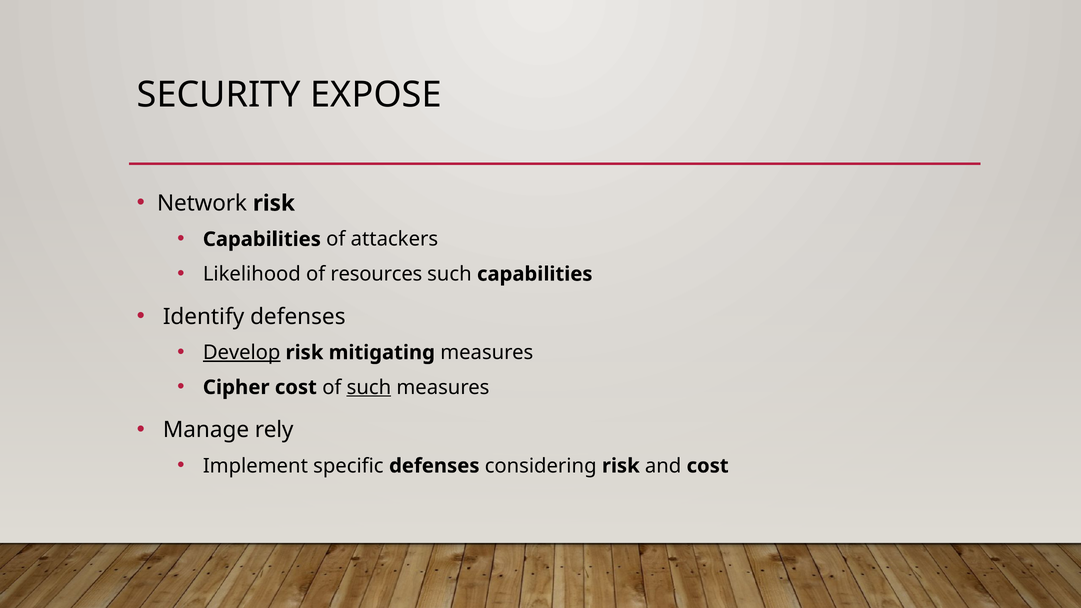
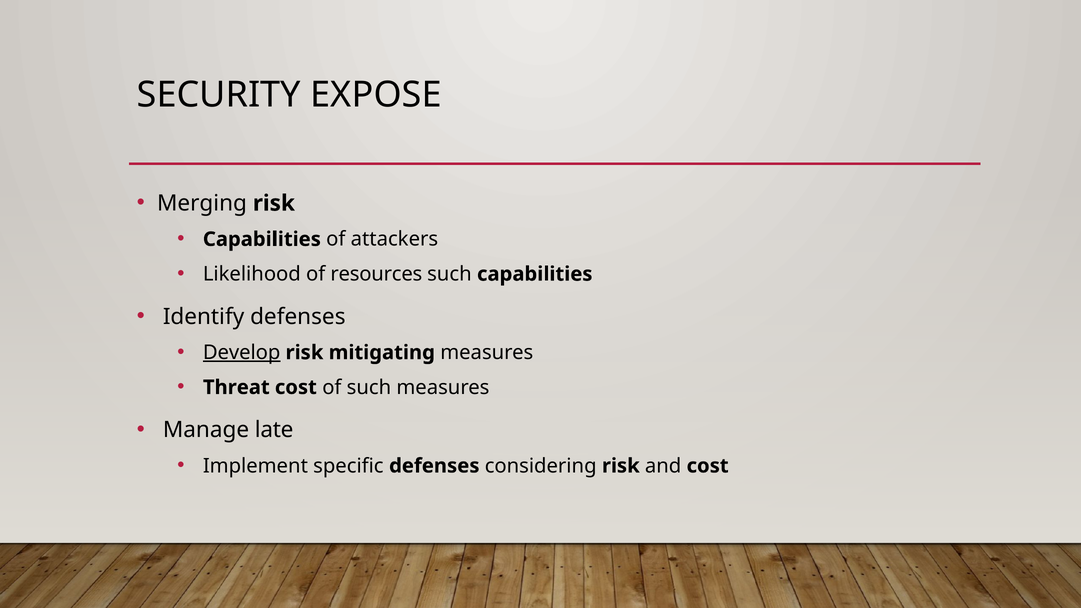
Network: Network -> Merging (202, 203)
Cipher: Cipher -> Threat (236, 387)
such underline: present -> none (369, 387)
rely: rely -> late (274, 430)
